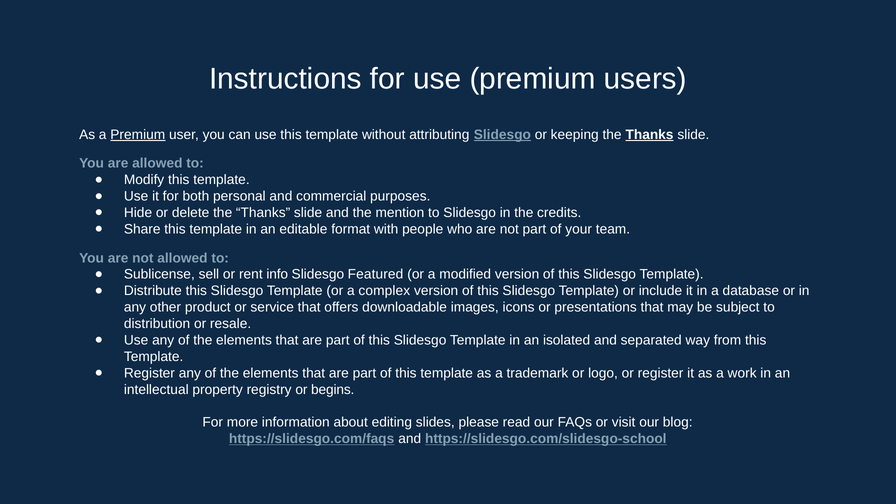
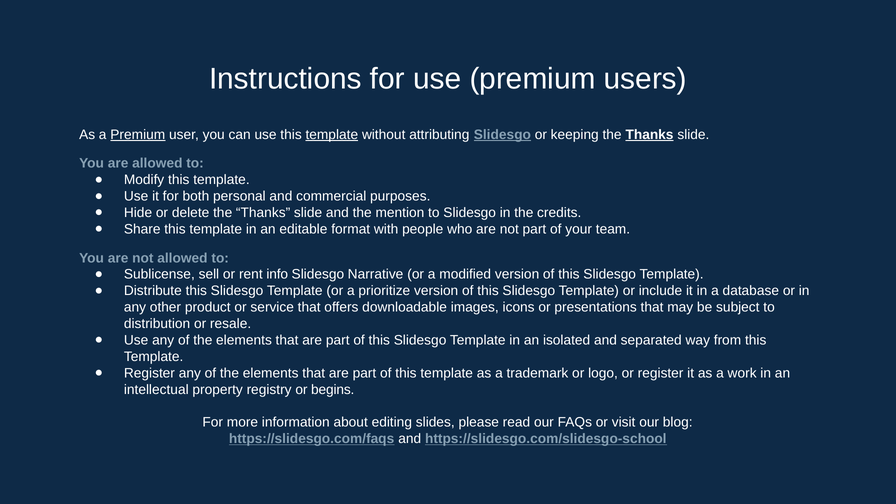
template underline: none -> present (332, 135)
Featured: Featured -> Narrative (376, 274)
complex: complex -> prioritize (384, 291)
